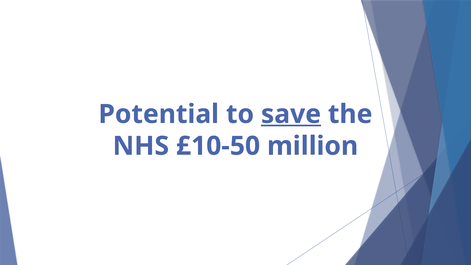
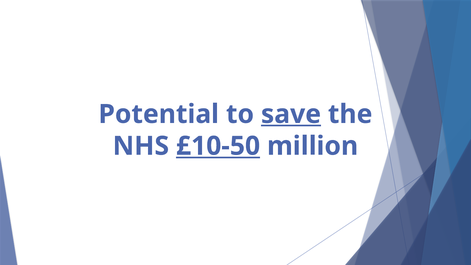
£10-50 underline: none -> present (218, 146)
